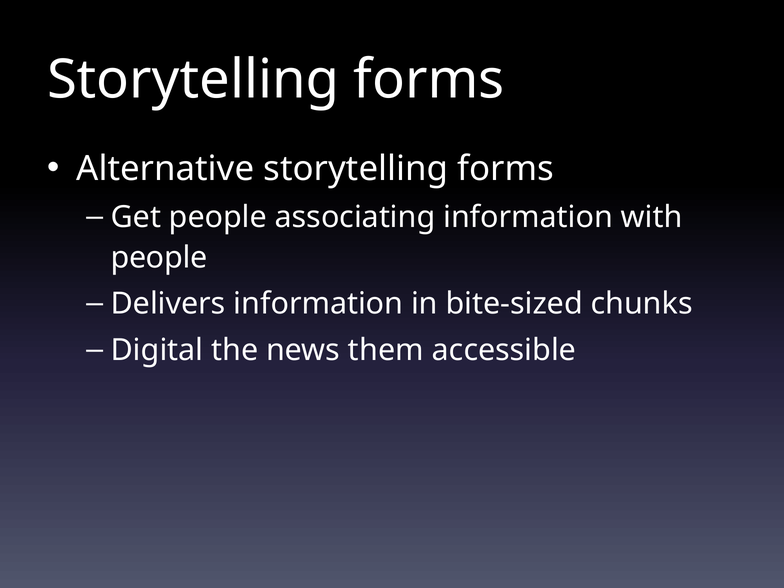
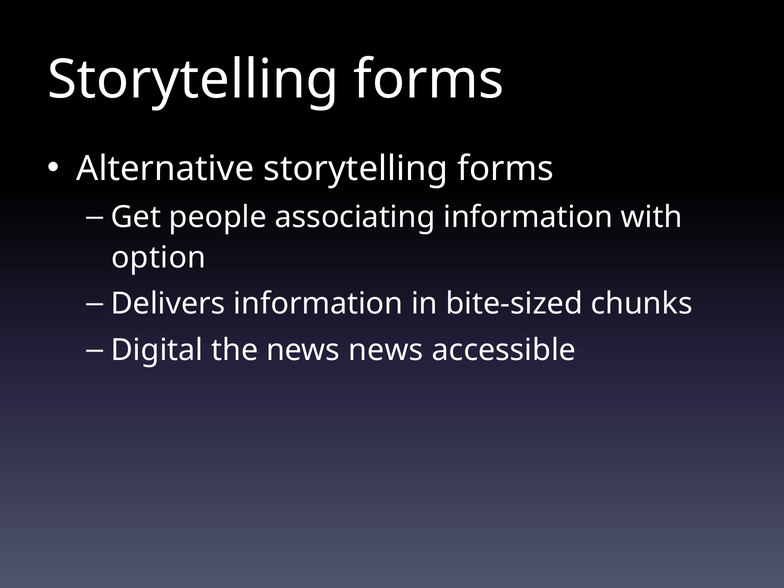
people: people -> option (159, 258)
news them: them -> news (386, 350)
